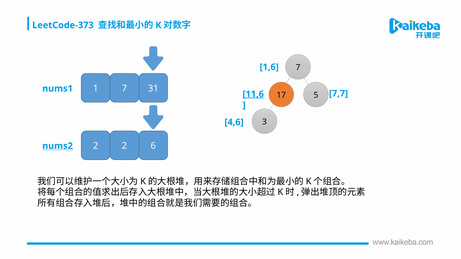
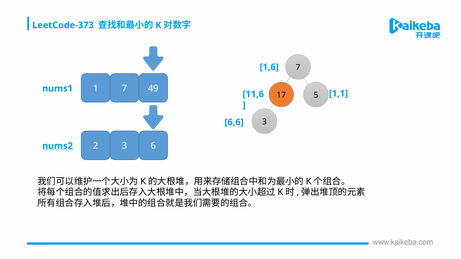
31: 31 -> 49 (153, 89)
11,6 underline: present -> none (253, 94)
7,7: 7,7 -> 1,1 (338, 94)
4,6: 4,6 -> 6,6 (234, 122)
2 2: 2 -> 3 (124, 146)
